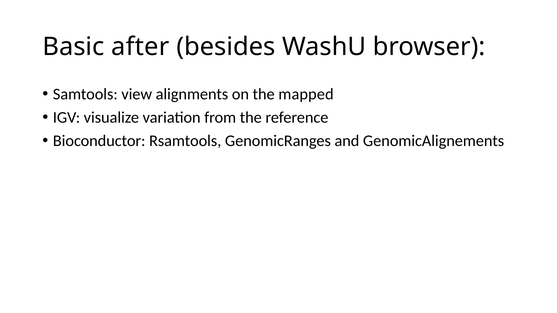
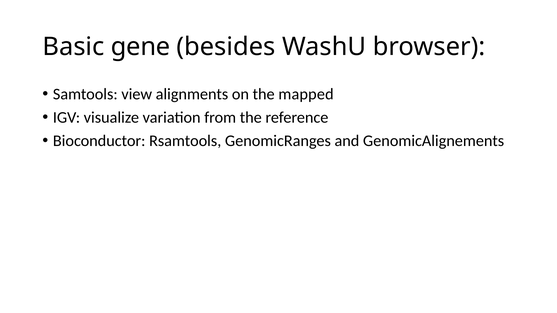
after: after -> gene (141, 47)
